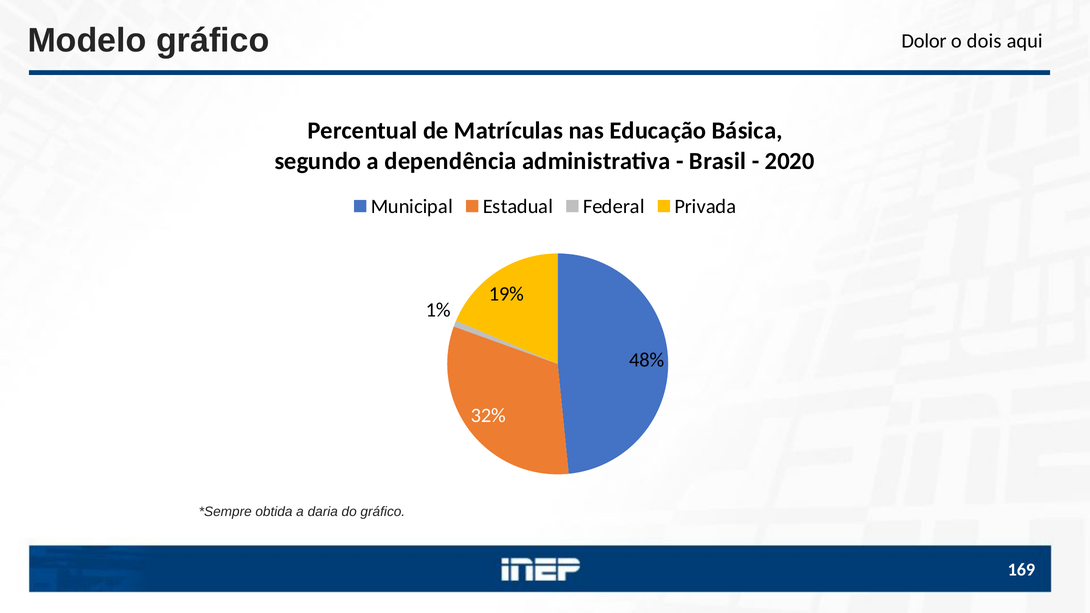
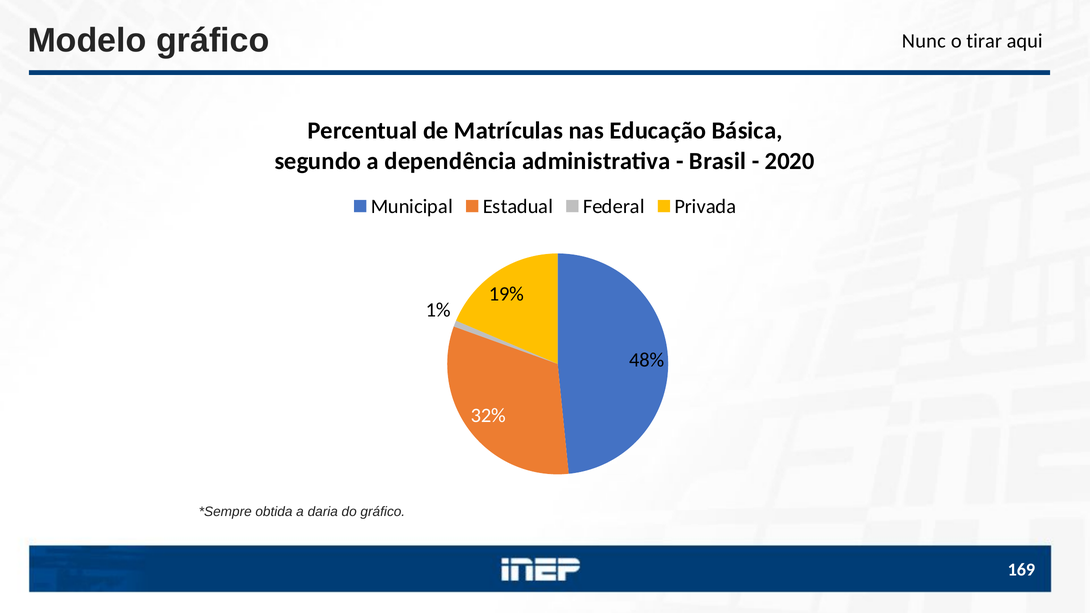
Dolor: Dolor -> Nunc (924, 41)
dois: dois -> tirar (984, 41)
